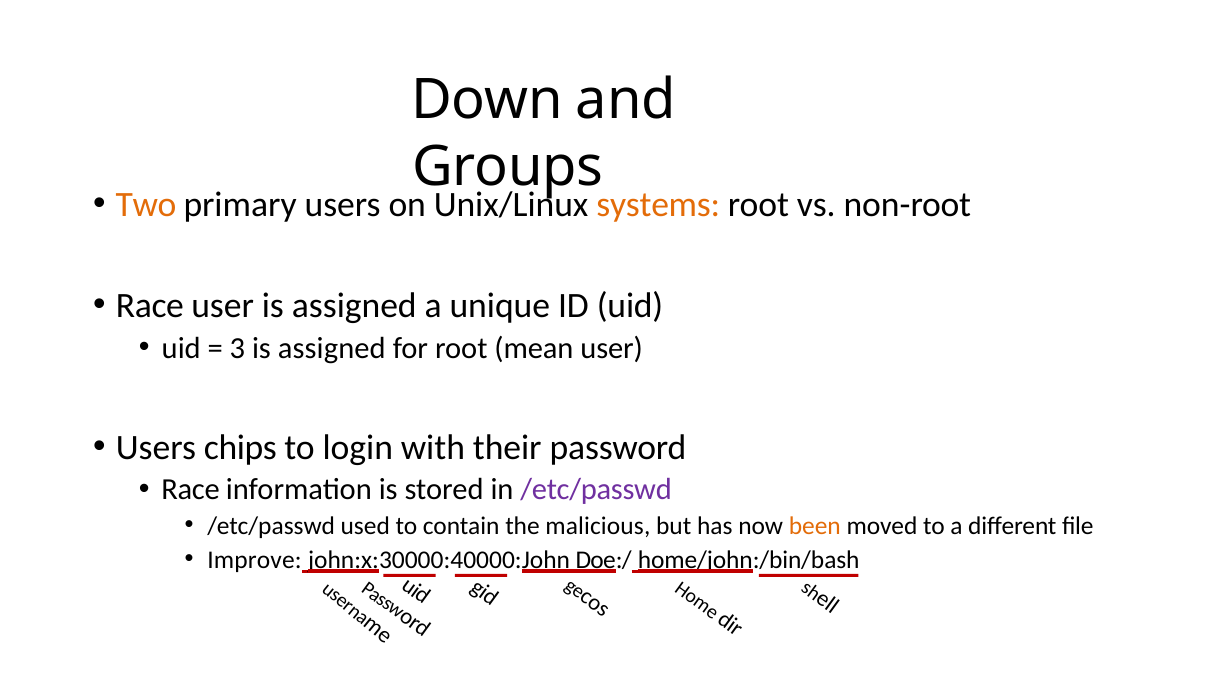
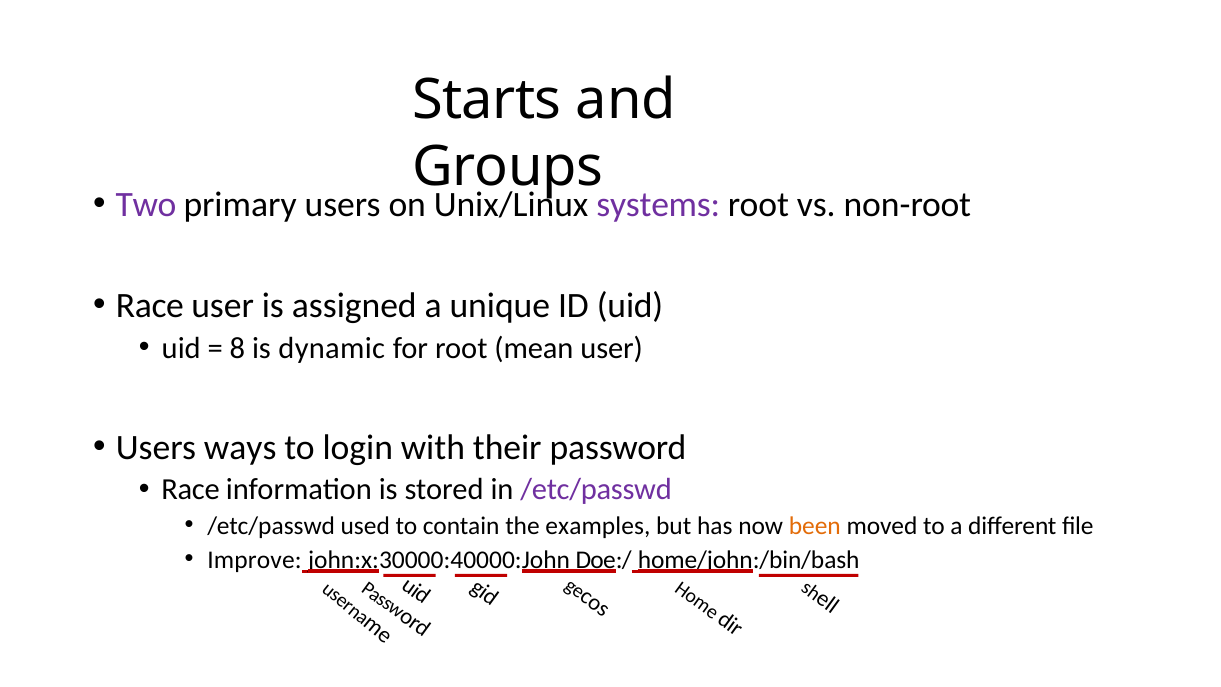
Down: Down -> Starts (487, 100)
Two colour: orange -> purple (146, 205)
systems colour: orange -> purple (658, 205)
3: 3 -> 8 (237, 348)
assigned: assigned -> dynamic (332, 348)
chips: chips -> ways (240, 447)
malicious: malicious -> examples (598, 526)
